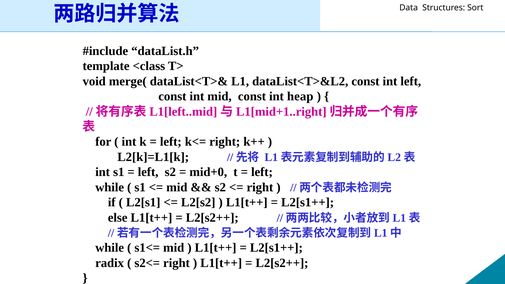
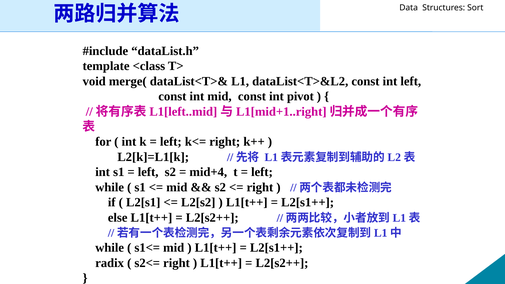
heap: heap -> pivot (300, 96)
mid+0: mid+0 -> mid+4 (208, 172)
